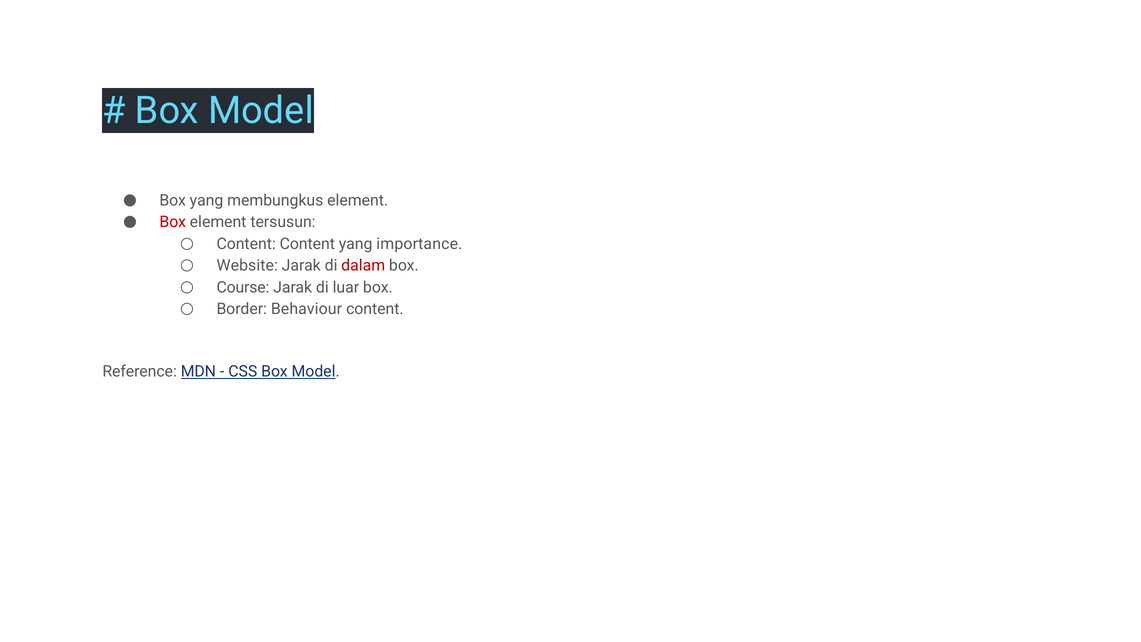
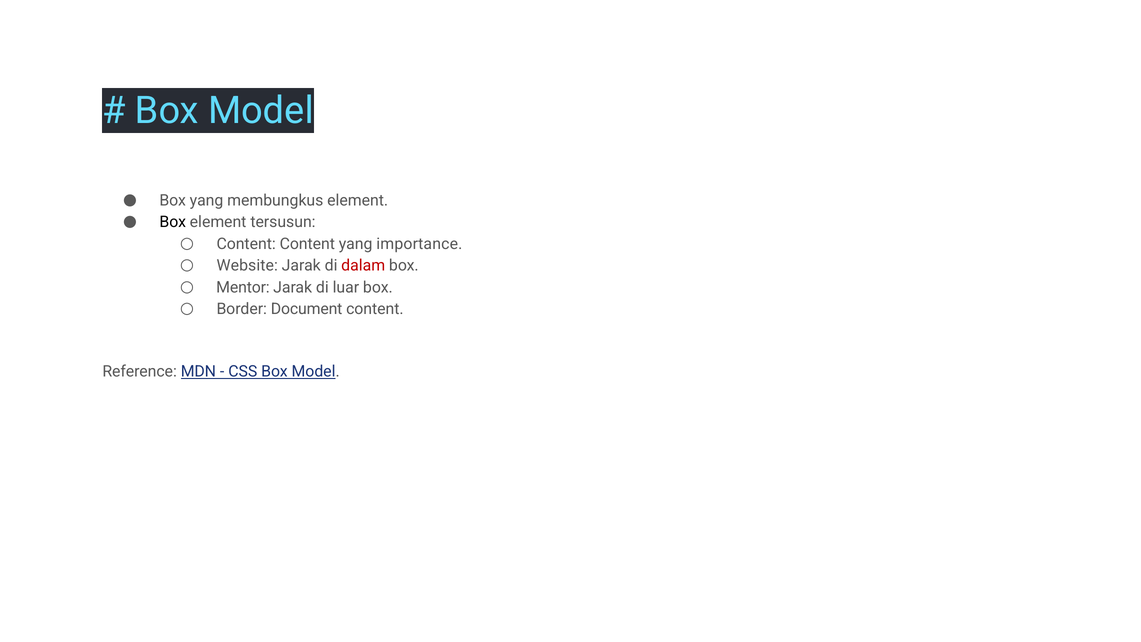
Box colour: red -> black (173, 222)
Course: Course -> Mentor (243, 287)
Behaviour: Behaviour -> Document (307, 309)
